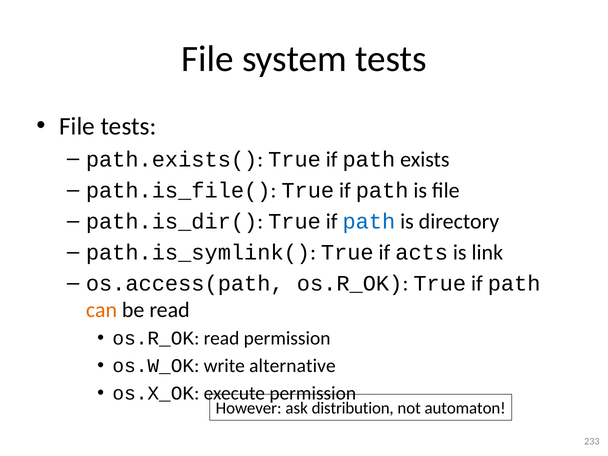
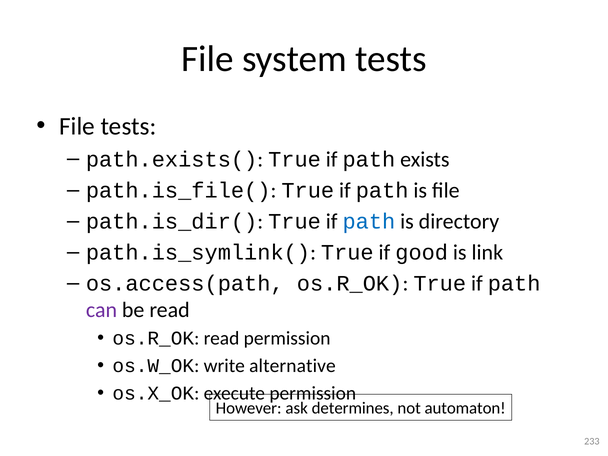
acts: acts -> good (422, 252)
can colour: orange -> purple (101, 310)
distribution: distribution -> determines (353, 408)
